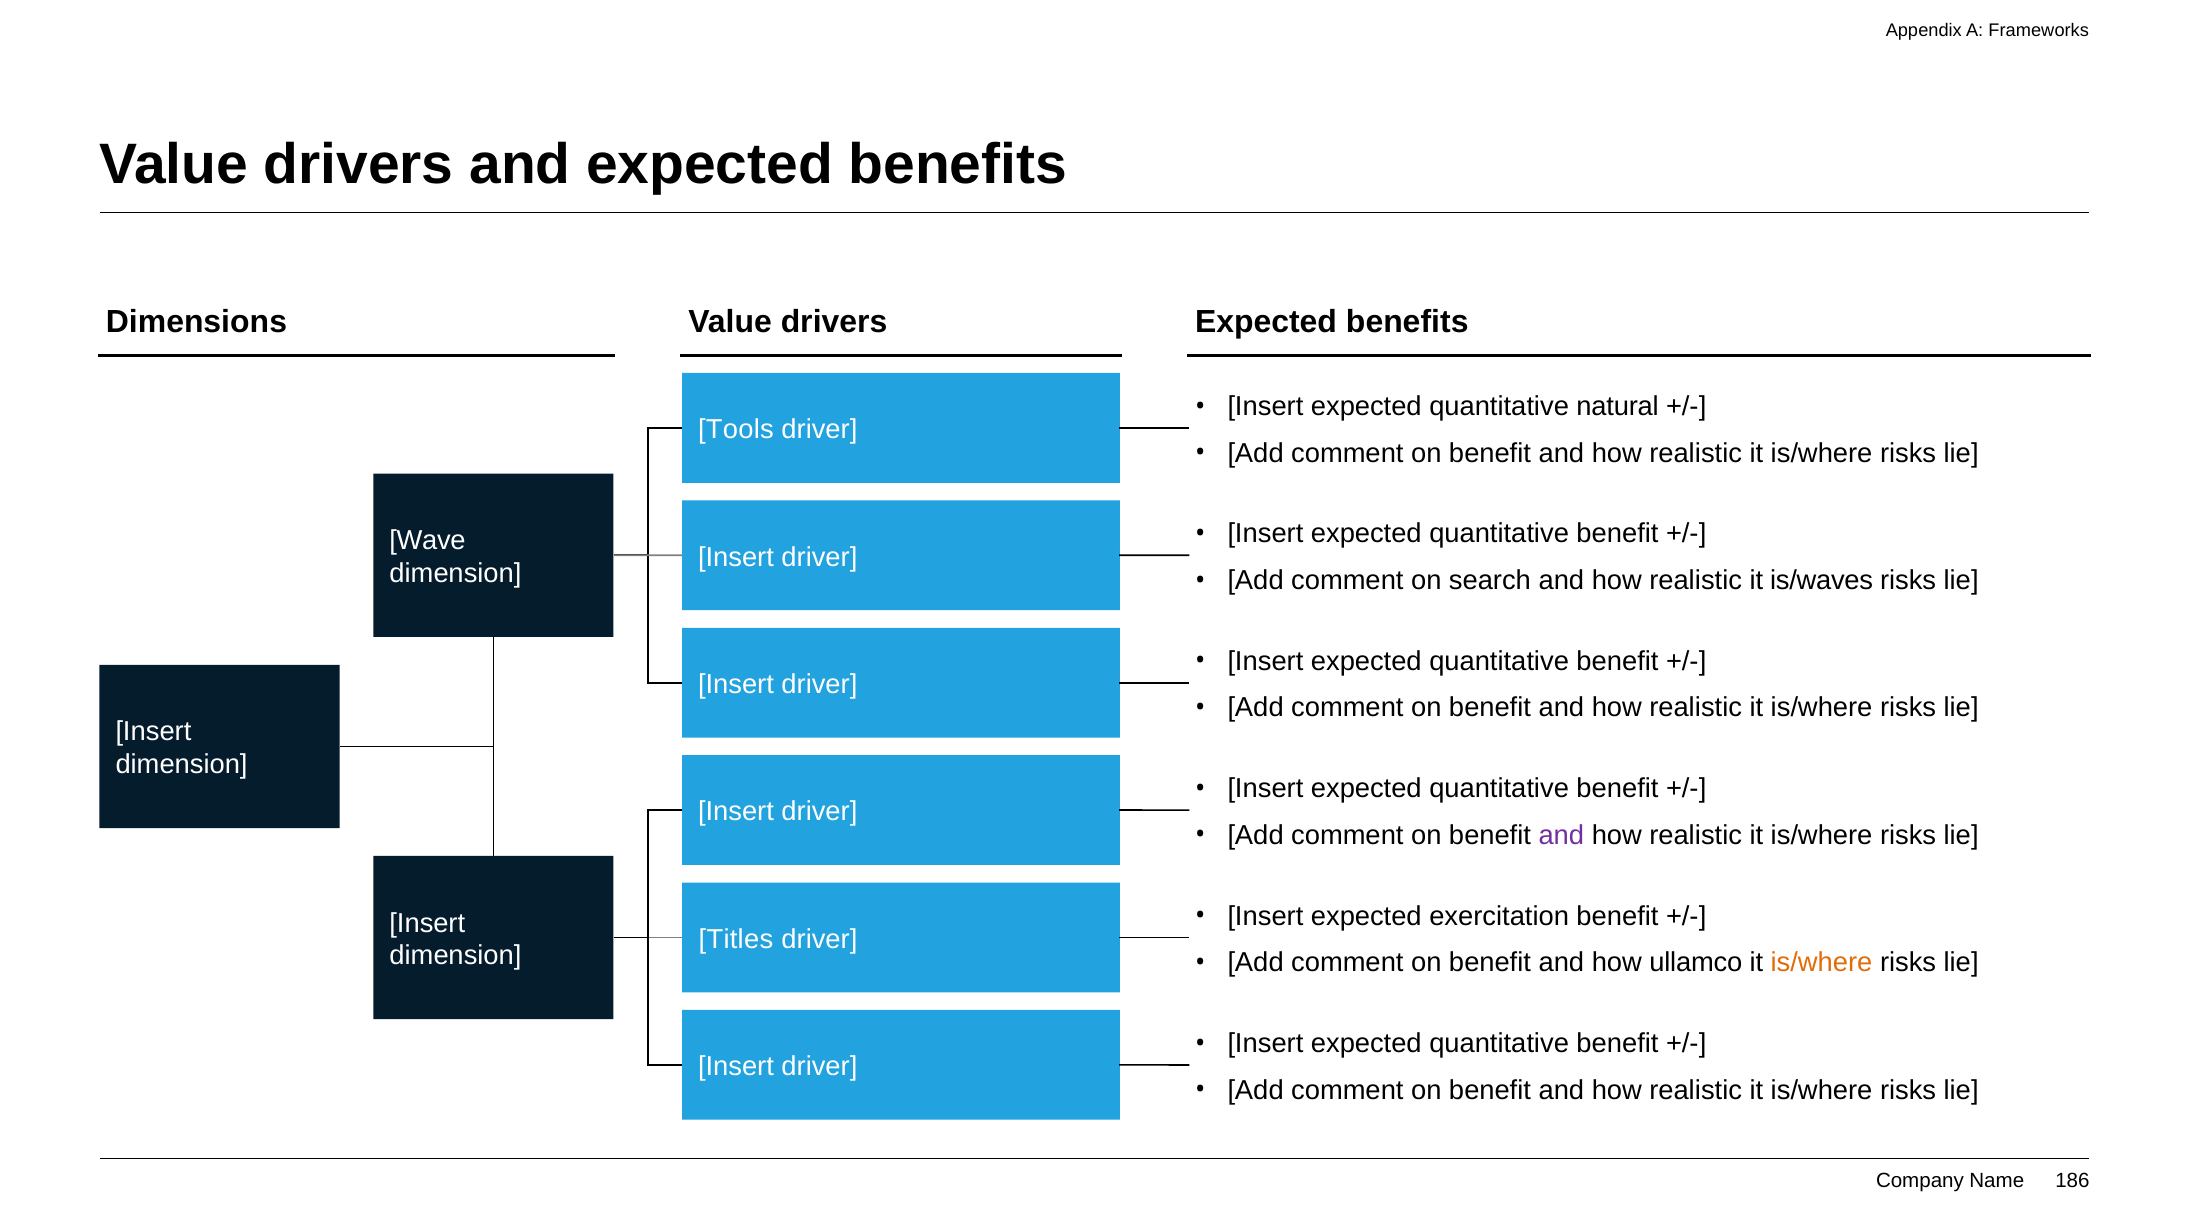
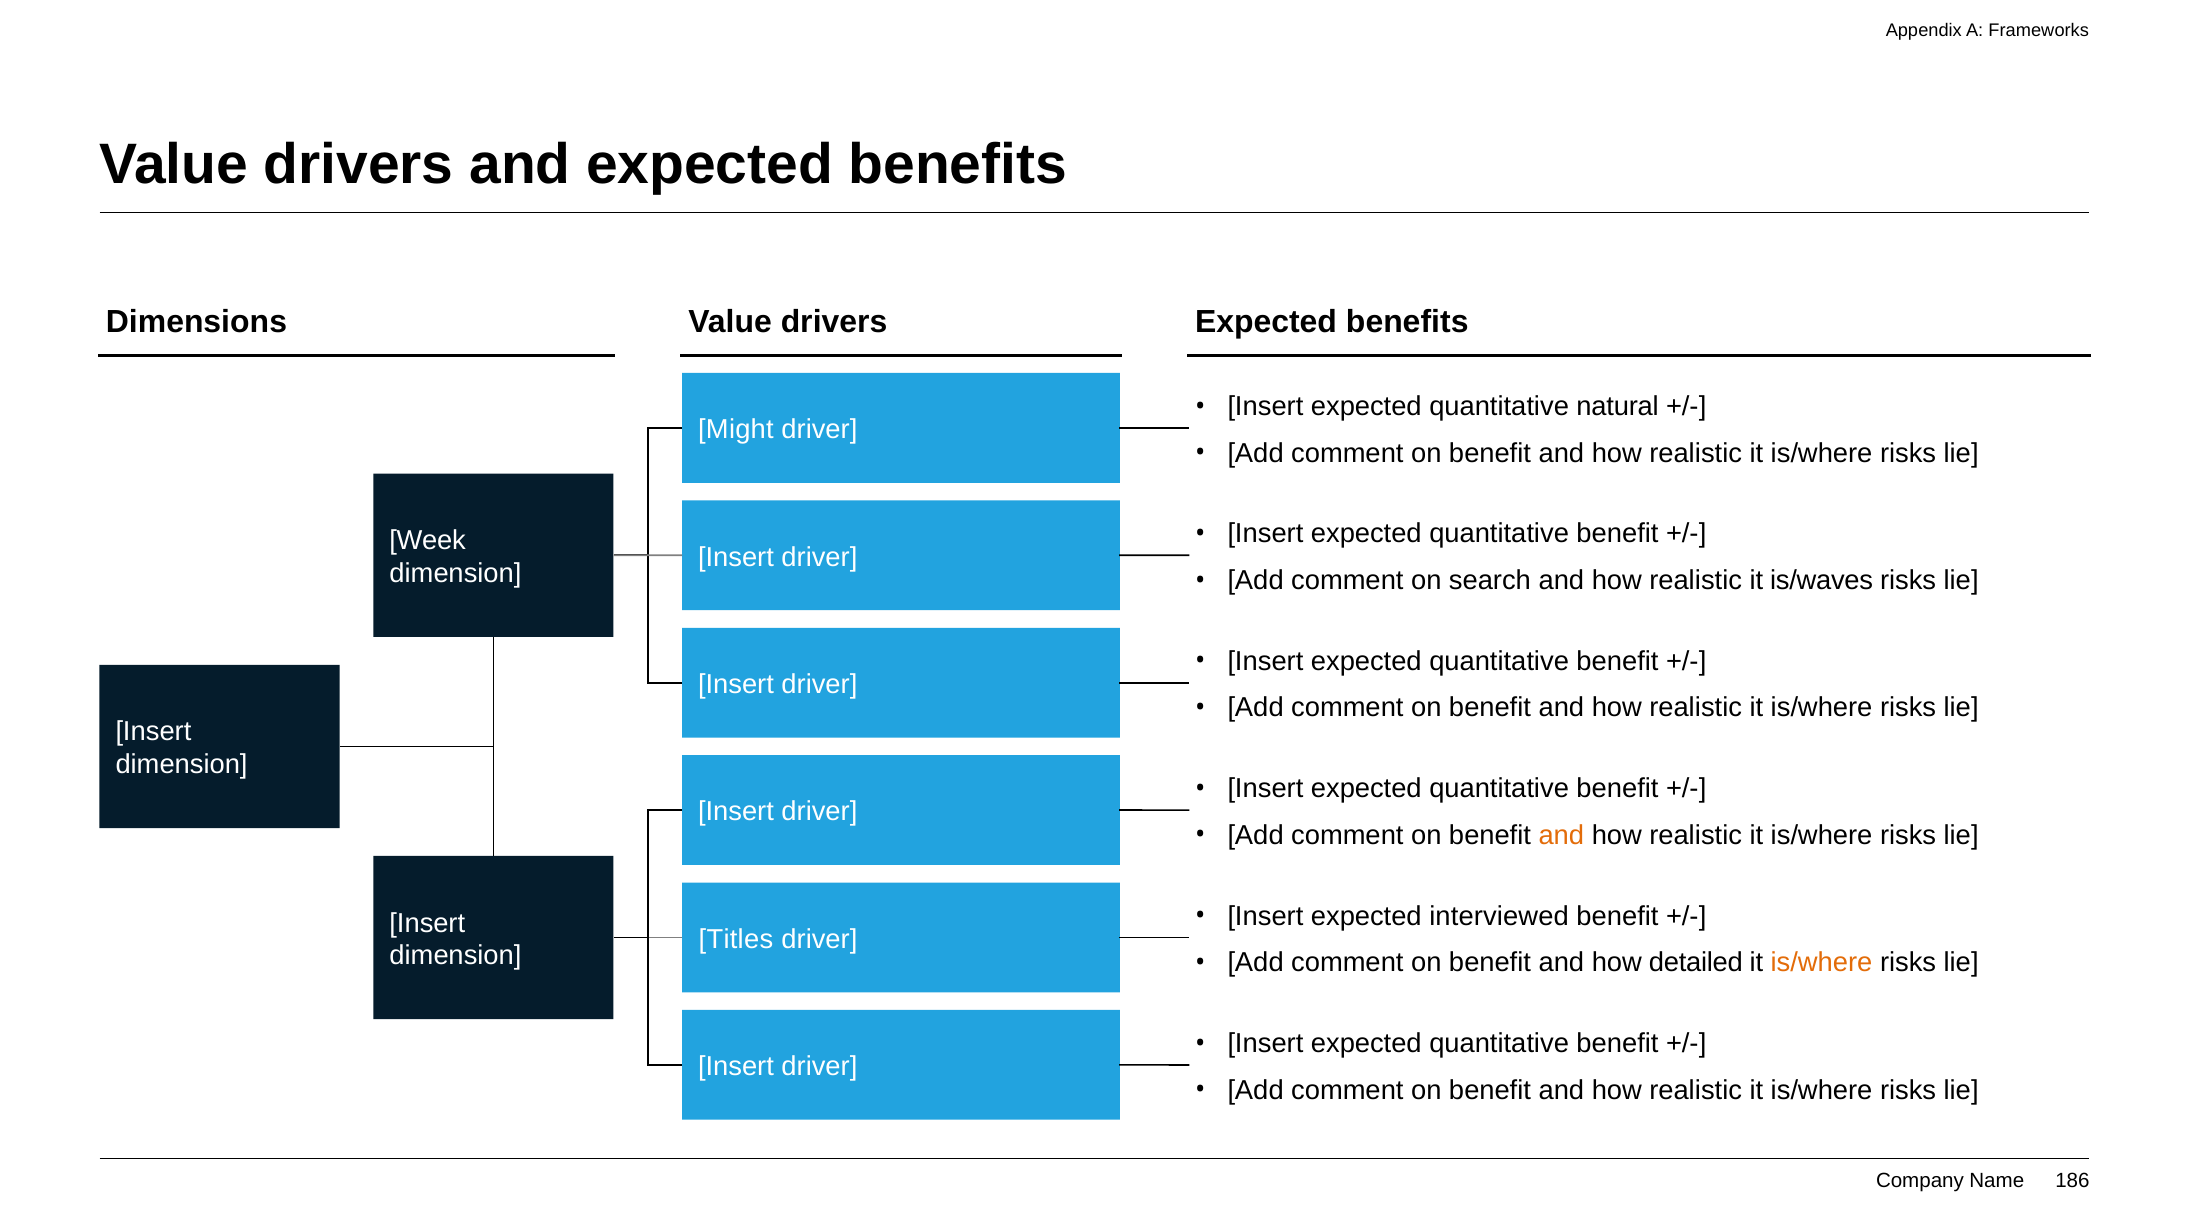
Tools: Tools -> Might (736, 430)
Wave: Wave -> Week (428, 541)
and colour: purple -> orange (1561, 836)
exercitation: exercitation -> interviewed (1499, 916)
ullamco: ullamco -> detailed (1696, 963)
